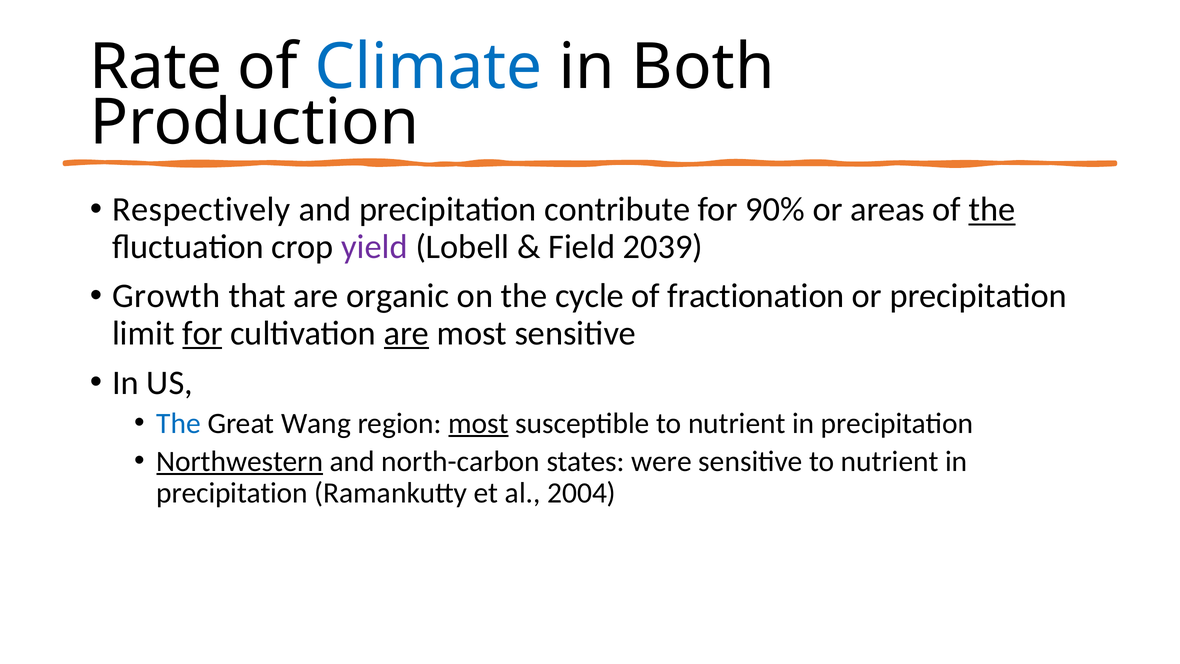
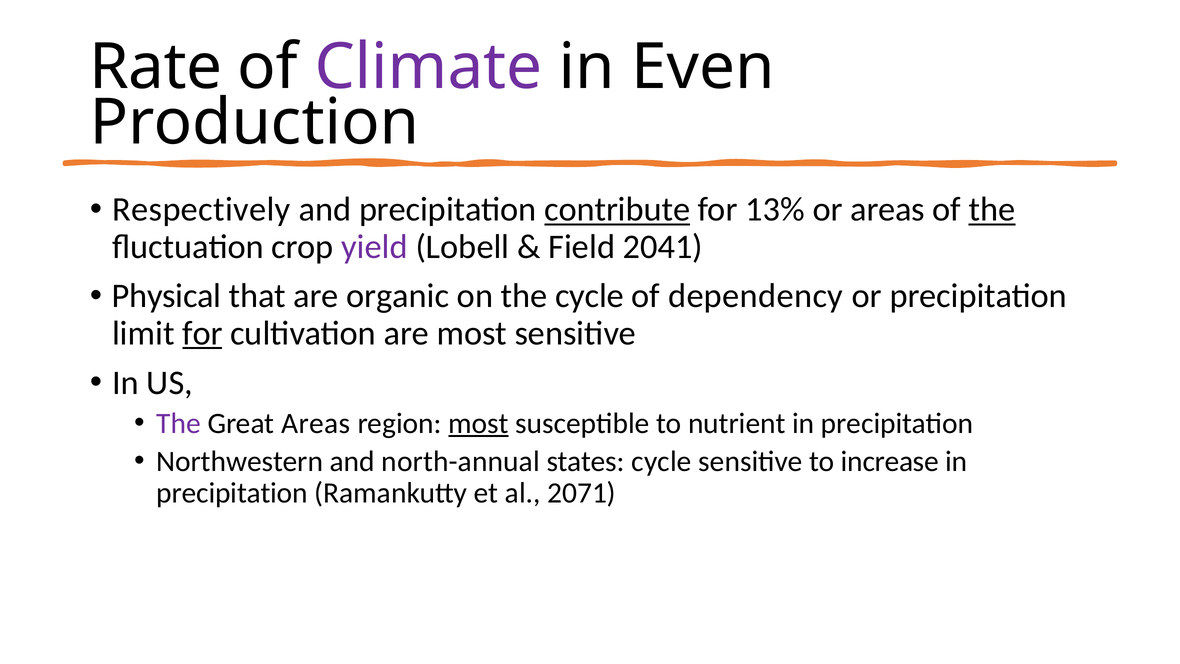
Climate colour: blue -> purple (428, 67)
Both: Both -> Even (703, 67)
contribute underline: none -> present (617, 209)
90%: 90% -> 13% (775, 209)
2039: 2039 -> 2041 (663, 247)
Growth: Growth -> Physical (167, 296)
fractionation: fractionation -> dependency (756, 296)
are underline: present -> none (406, 333)
The colour: blue -> purple (179, 423)
Great Wang: Wang -> Areas (316, 423)
Northwestern underline: present -> none (240, 461)
north-carbon: north-carbon -> north-annual (461, 461)
states were: were -> cycle (662, 461)
sensitive to nutrient: nutrient -> increase (890, 461)
2004: 2004 -> 2071 (582, 493)
